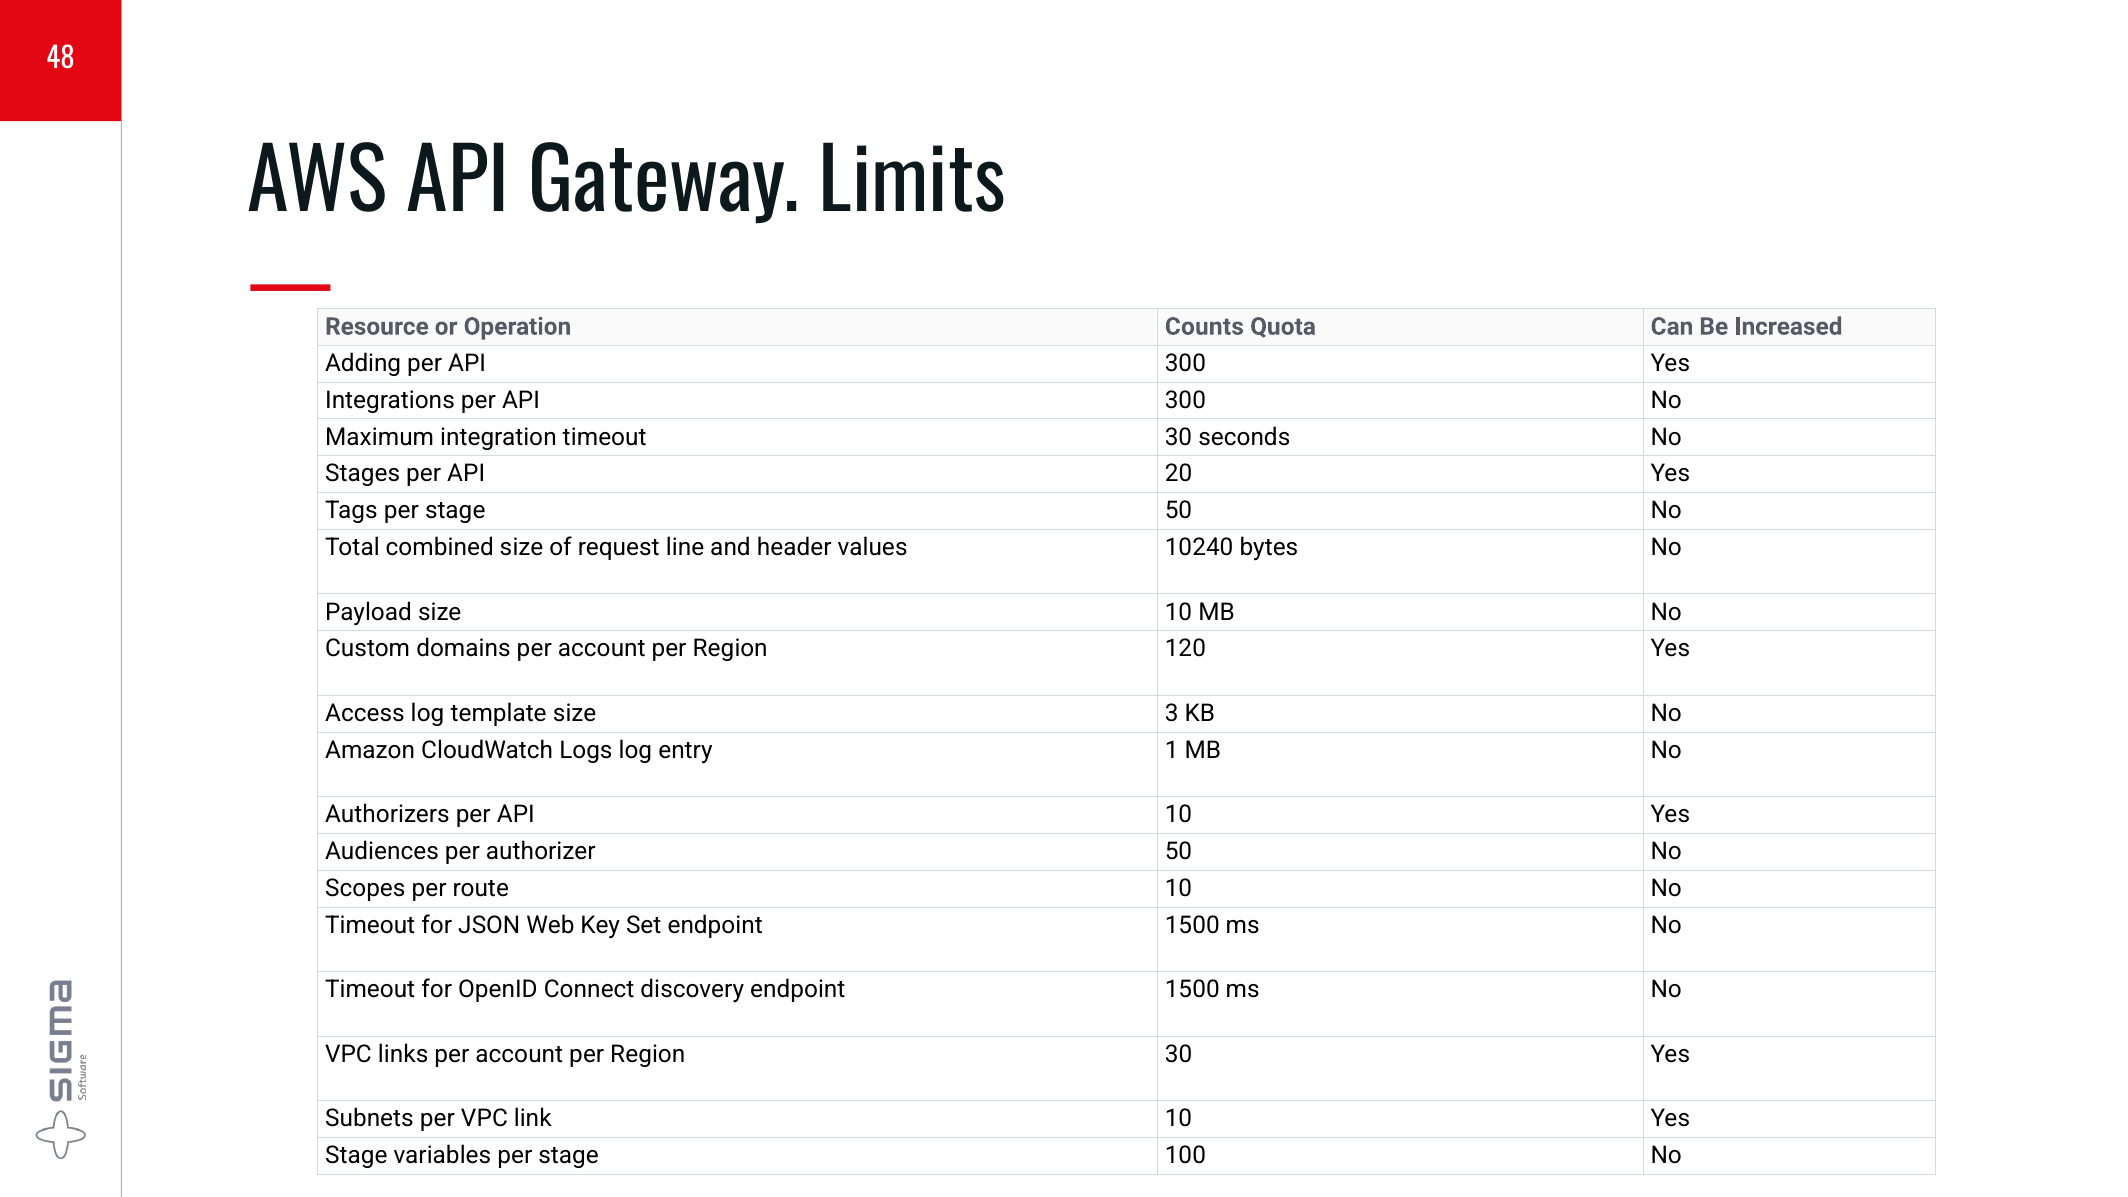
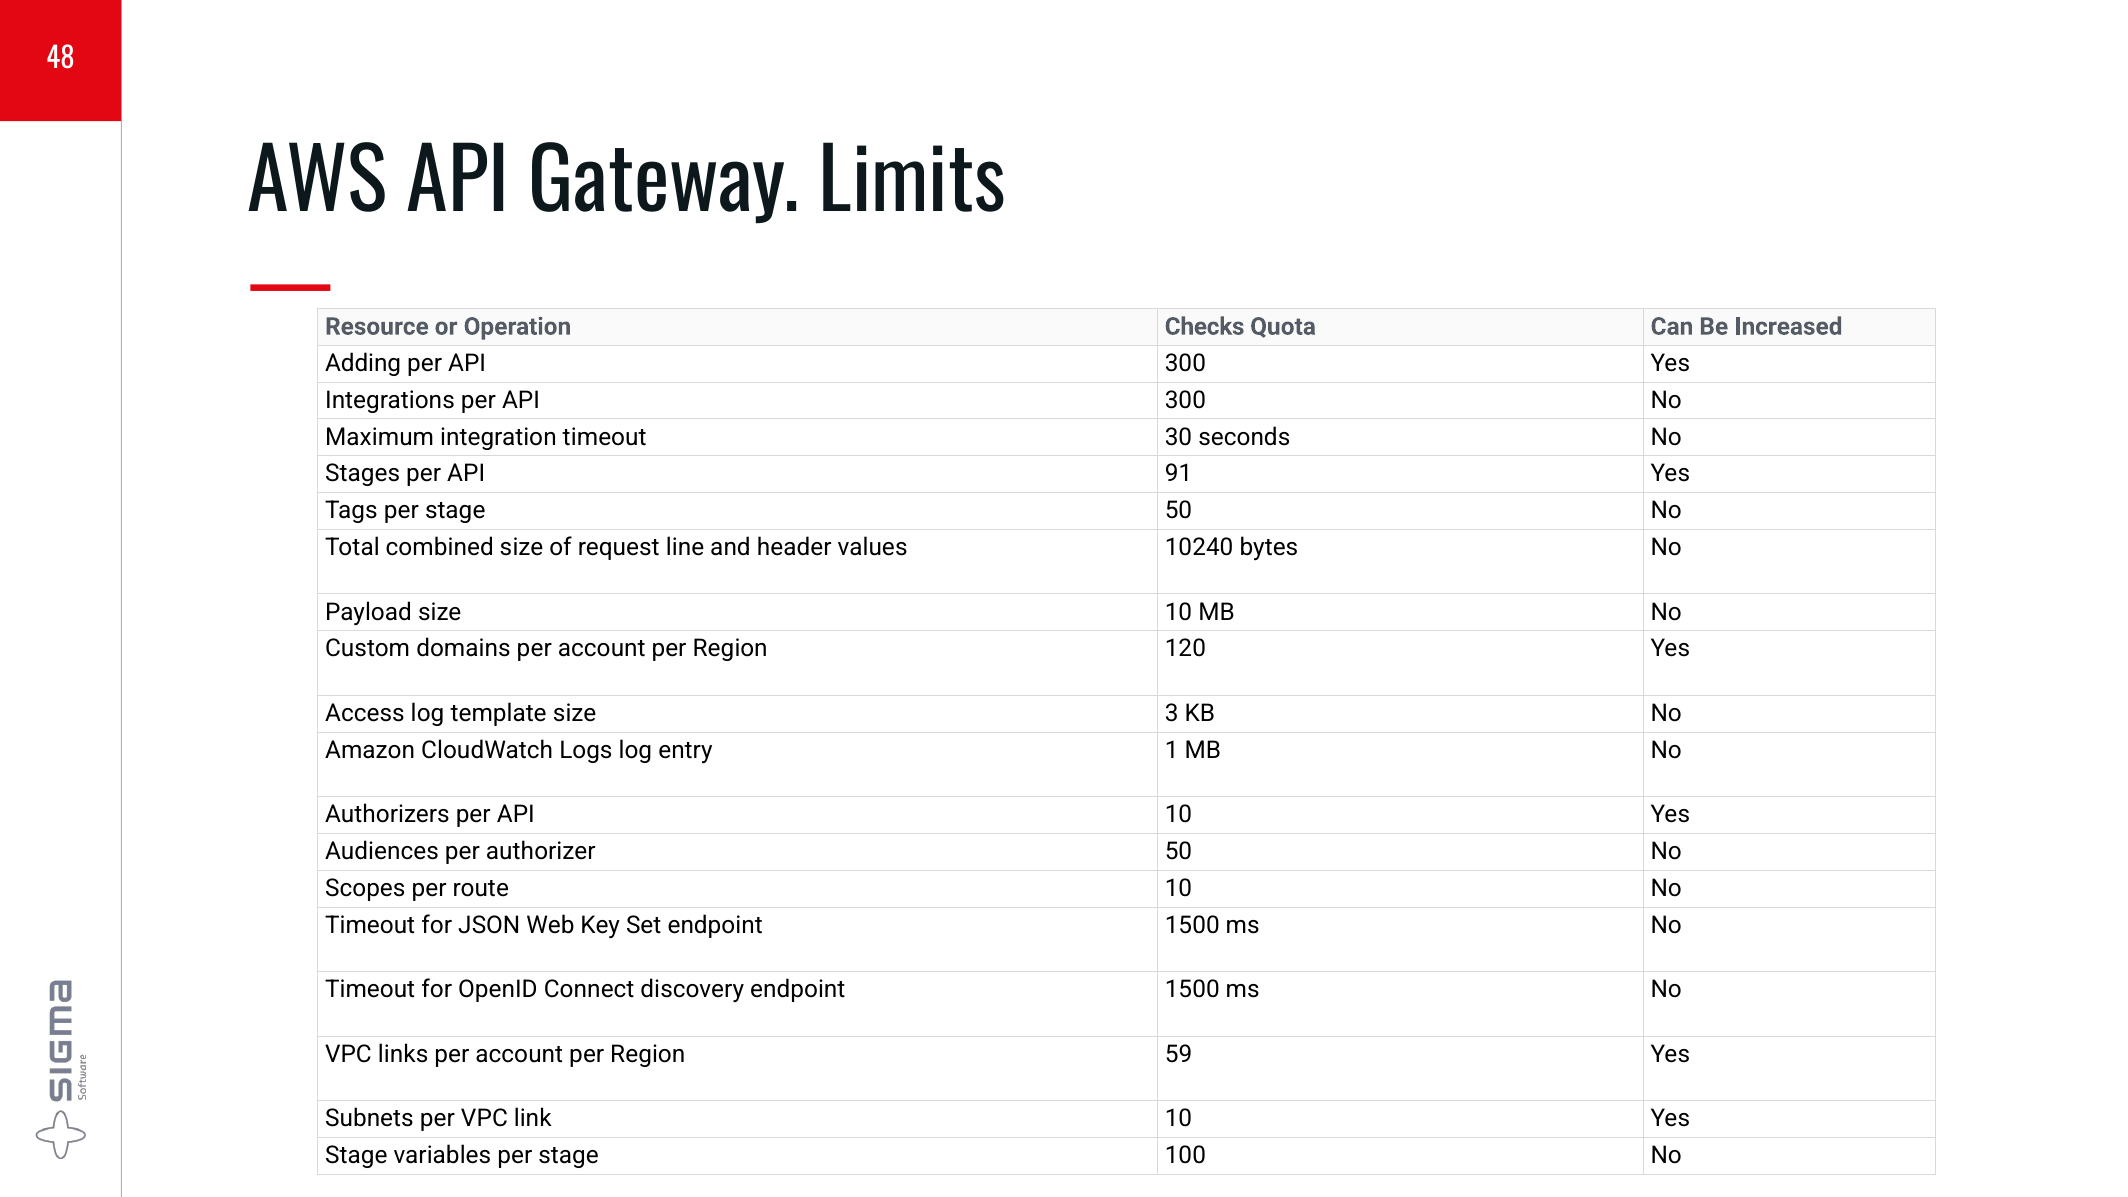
Counts: Counts -> Checks (1205, 327)
20: 20 -> 91 (1179, 474)
Region 30: 30 -> 59 (1179, 1054)
